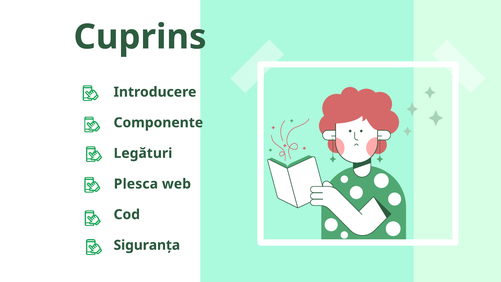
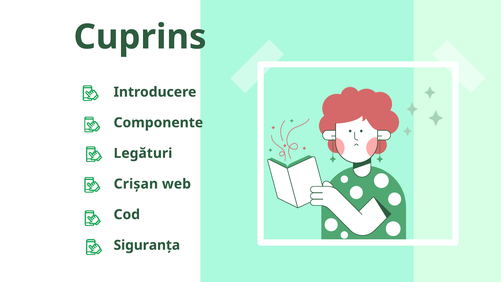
Plesca: Plesca -> Crișan (136, 184)
